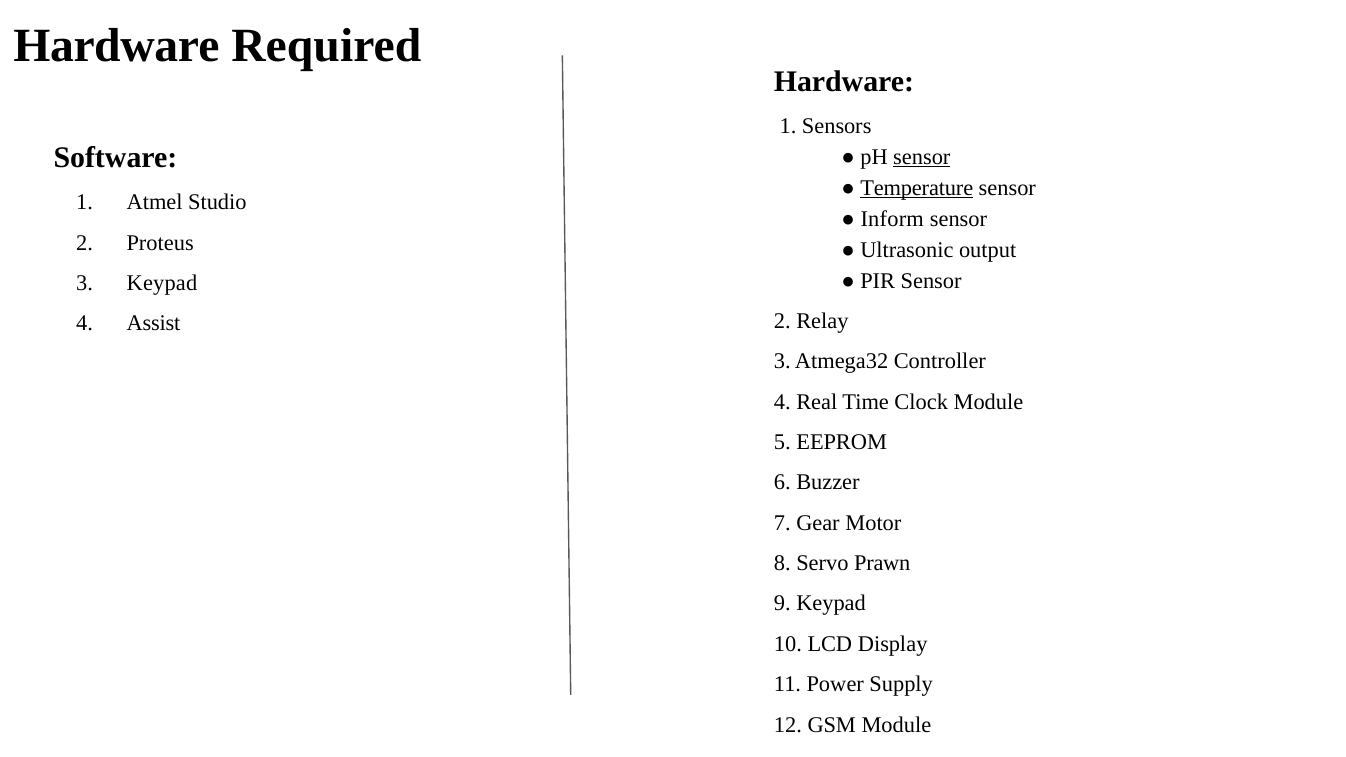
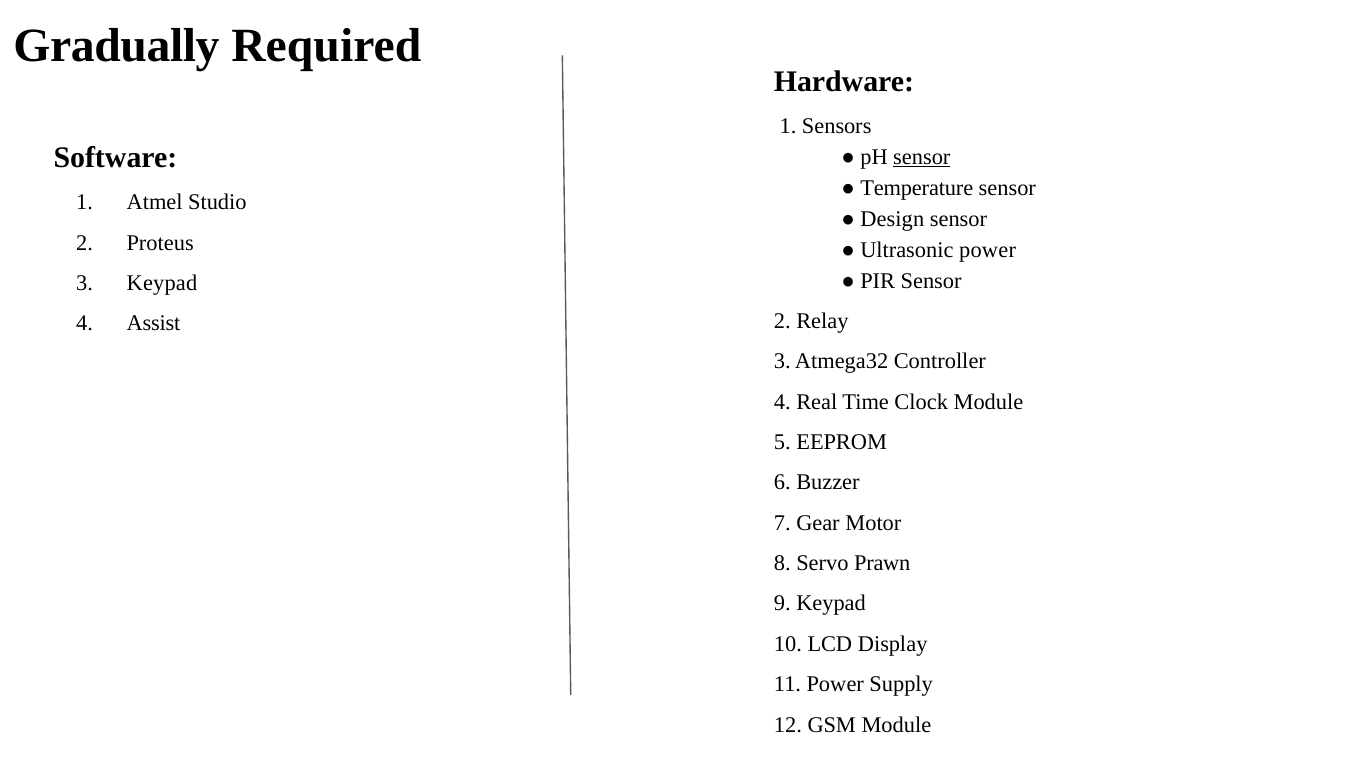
Hardware: Hardware -> Gradually (117, 45)
Temperature underline: present -> none (917, 188)
Inform: Inform -> Design (892, 219)
Ultrasonic output: output -> power (988, 250)
